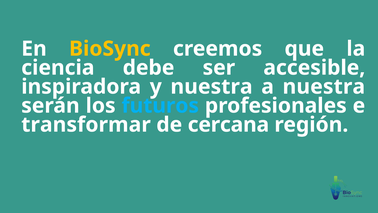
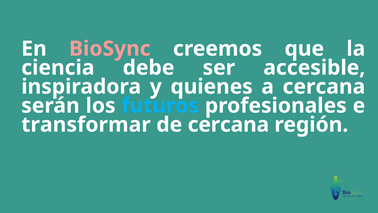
BioSync colour: yellow -> pink (110, 49)
y nuestra: nuestra -> quienes (212, 87)
a nuestra: nuestra -> cercana (324, 87)
